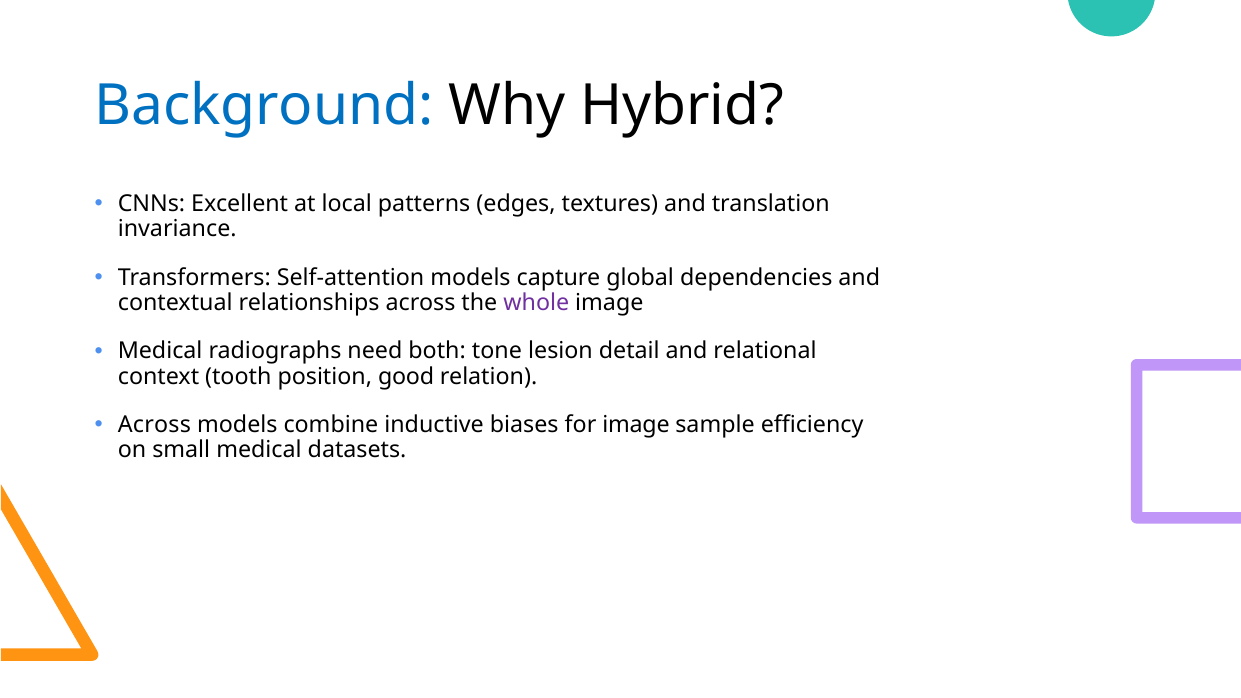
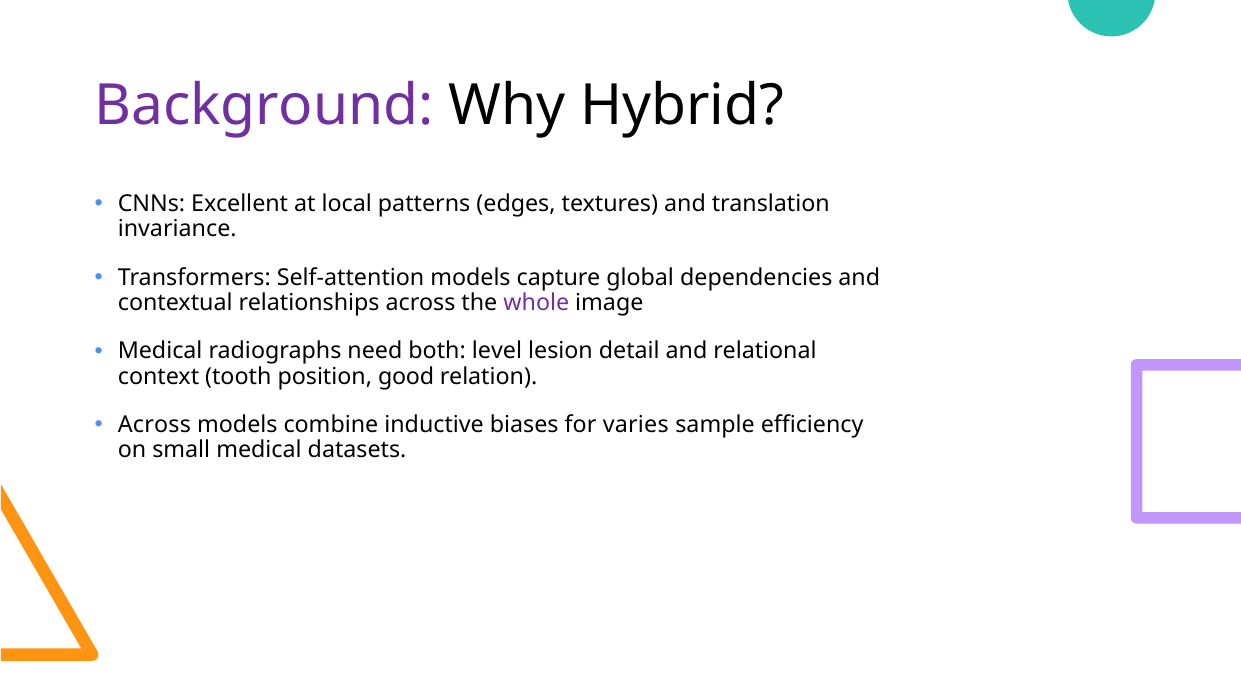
Background colour: blue -> purple (264, 106)
tone: tone -> level (497, 351)
for image: image -> varies (636, 425)
